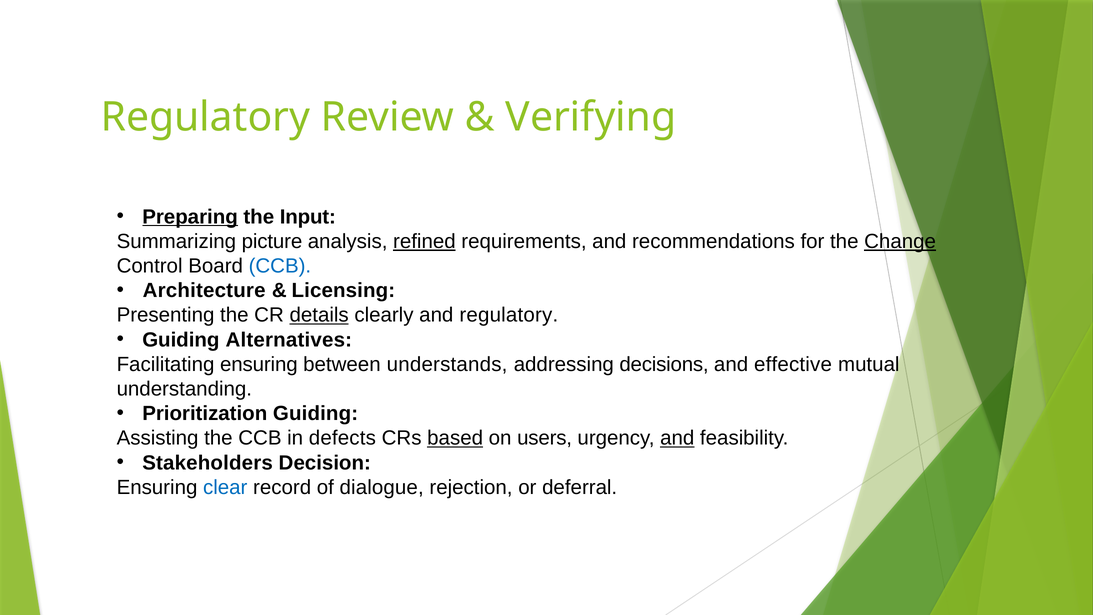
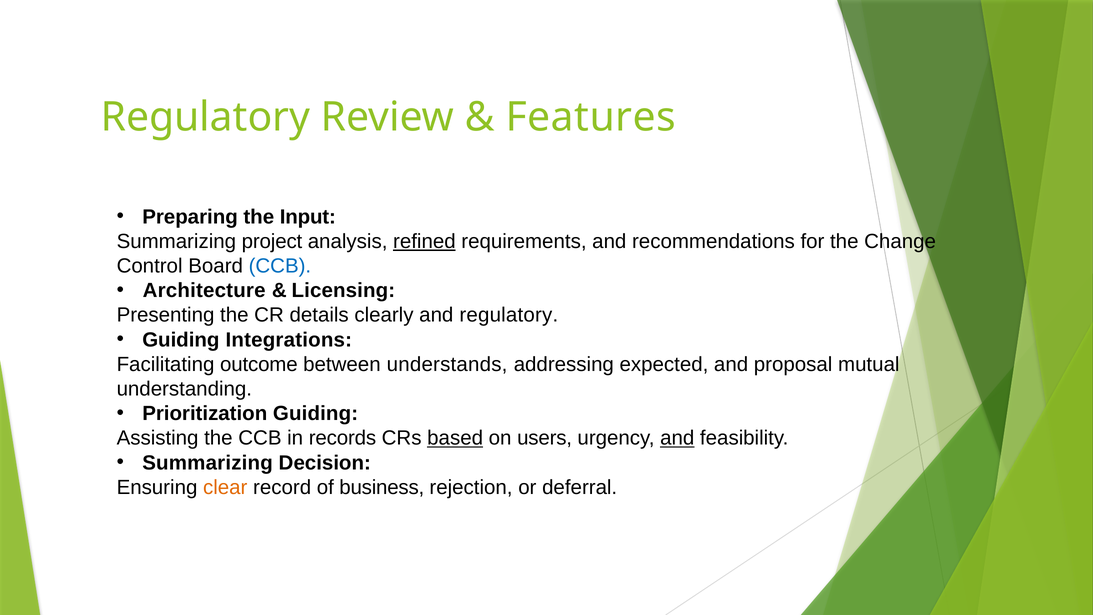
Verifying: Verifying -> Features (591, 117)
Preparing underline: present -> none (190, 217)
picture: picture -> project (272, 241)
Change underline: present -> none (900, 241)
details underline: present -> none (319, 315)
Alternatives: Alternatives -> Integrations (289, 340)
Facilitating ensuring: ensuring -> outcome (259, 364)
decisions: decisions -> expected (664, 364)
effective: effective -> proposal (793, 364)
defects: defects -> records (343, 438)
Stakeholders: Stakeholders -> Summarizing (208, 463)
clear colour: blue -> orange (225, 487)
dialogue: dialogue -> business (382, 487)
